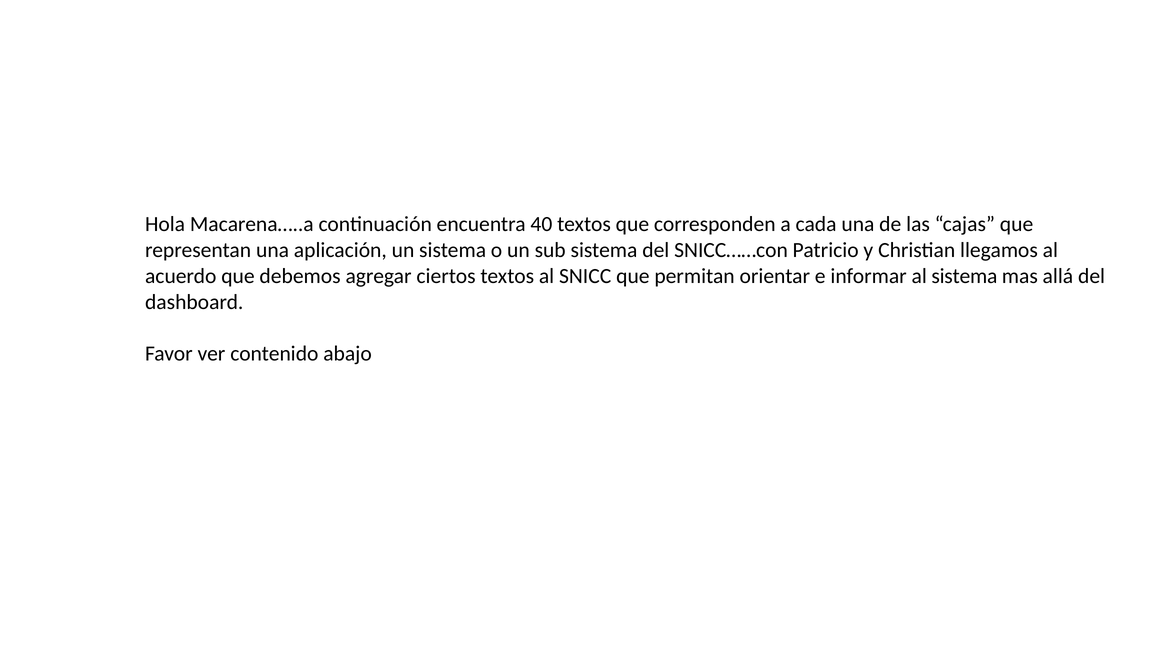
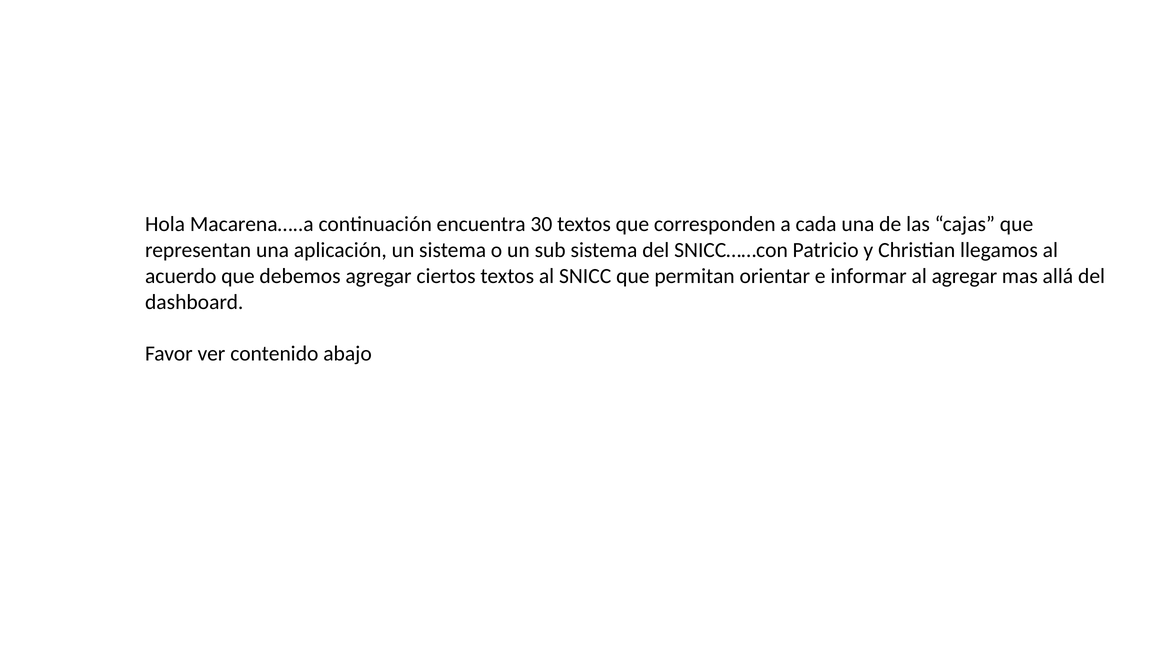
40: 40 -> 30 (541, 225)
al sistema: sistema -> agregar (964, 276)
